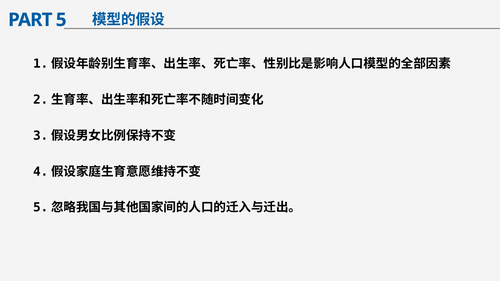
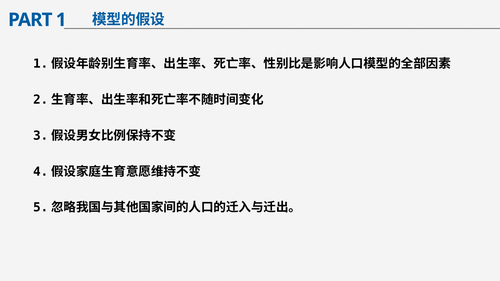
5: 5 -> 1 (61, 20)
